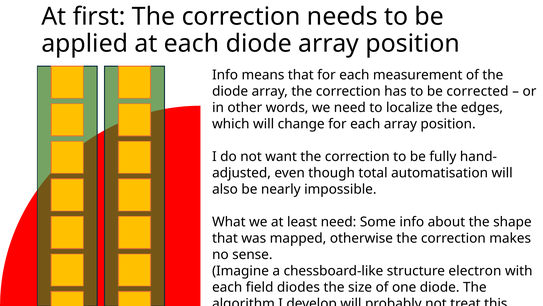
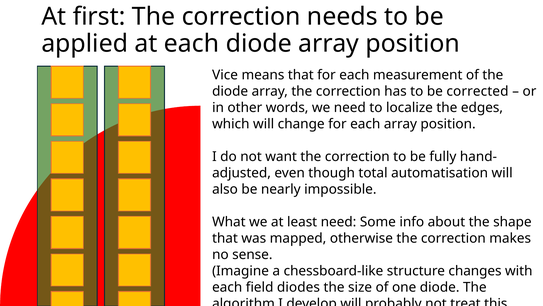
Info: Info -> Vice (225, 75)
electron: electron -> changes (475, 270)
